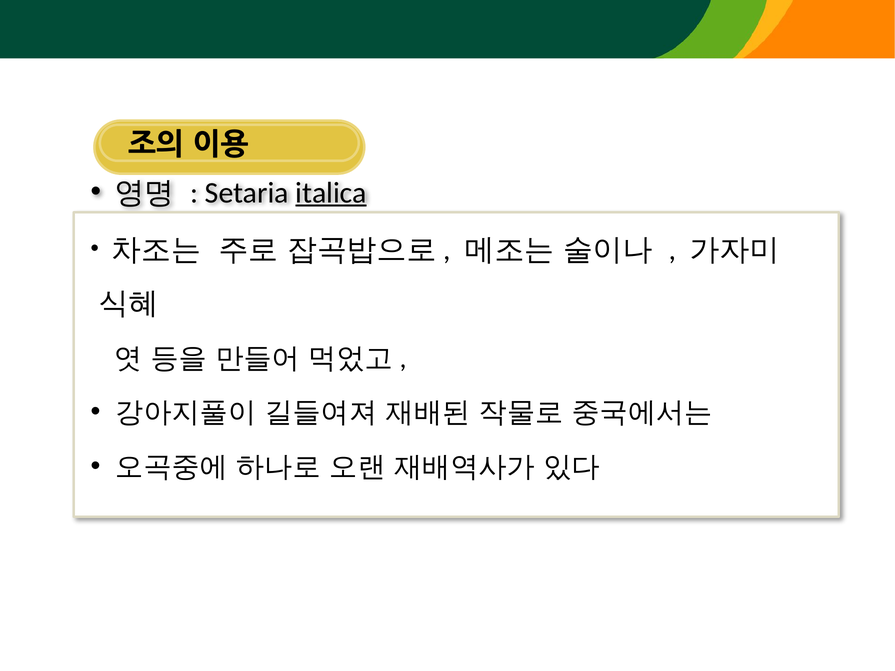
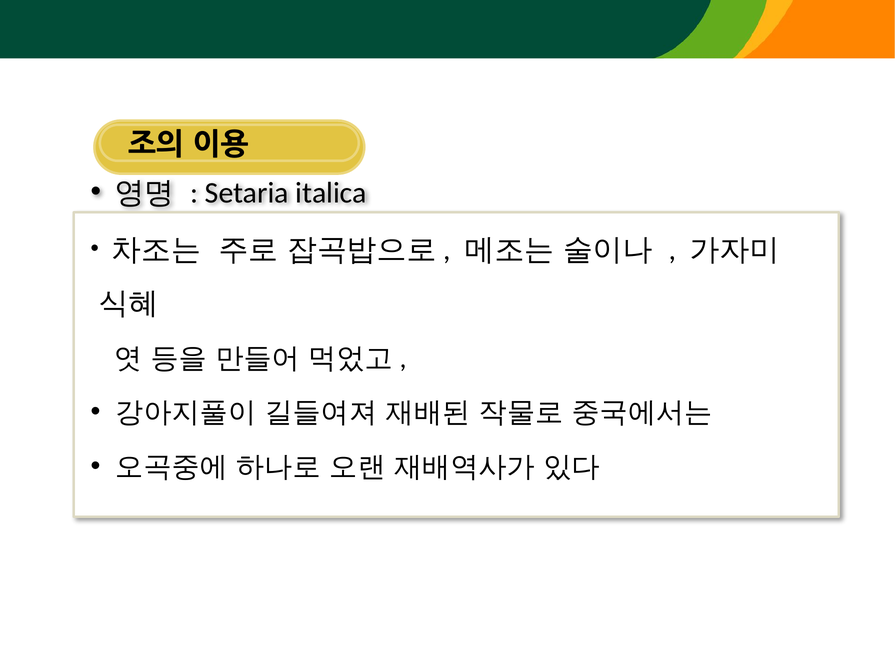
italica underline: present -> none (331, 193)
